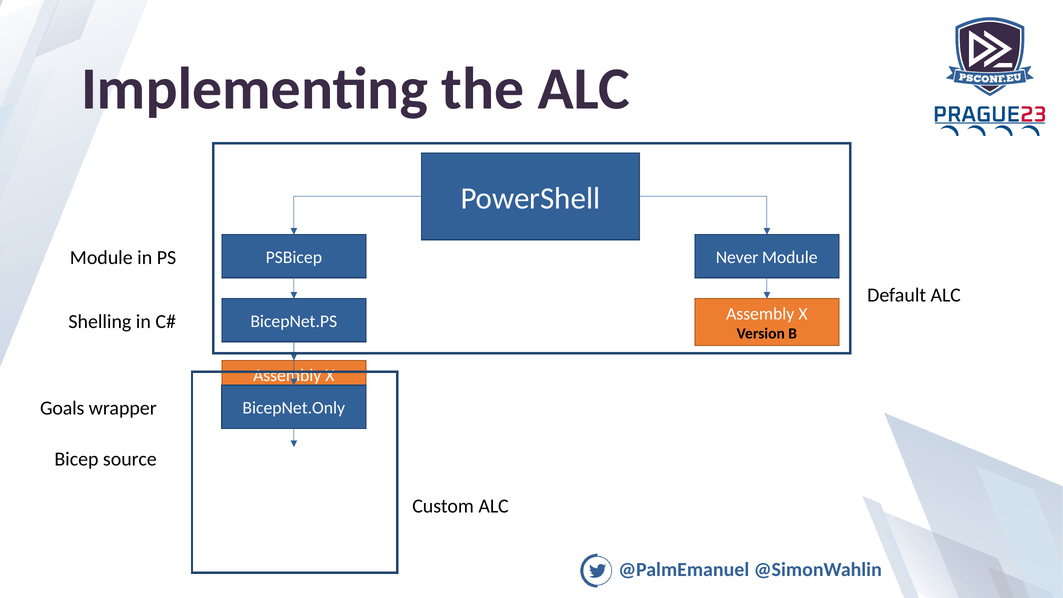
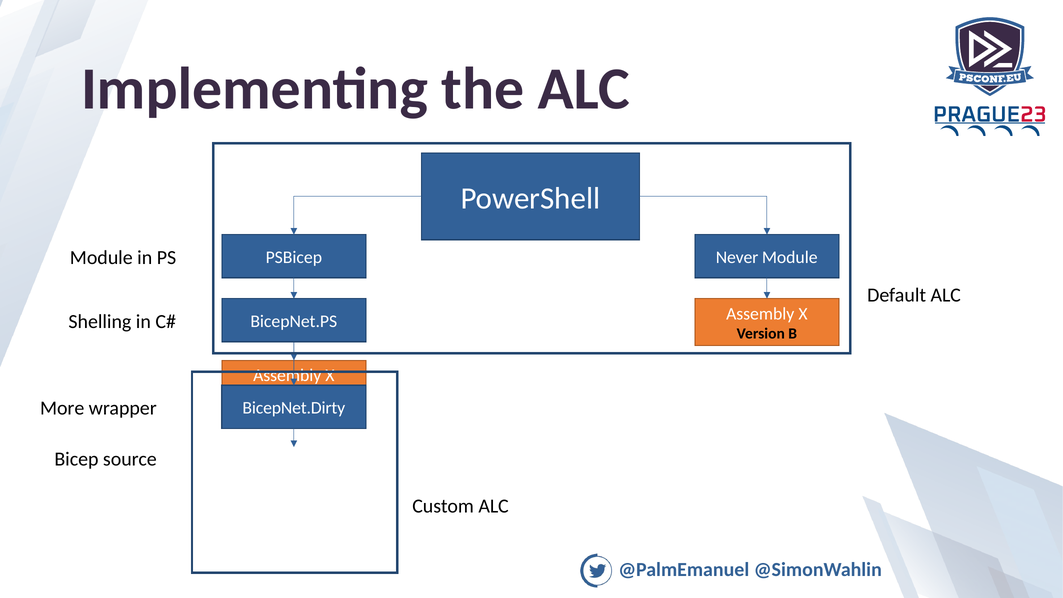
Goals: Goals -> More (62, 408)
BicepNet.Only: BicepNet.Only -> BicepNet.Dirty (294, 408)
